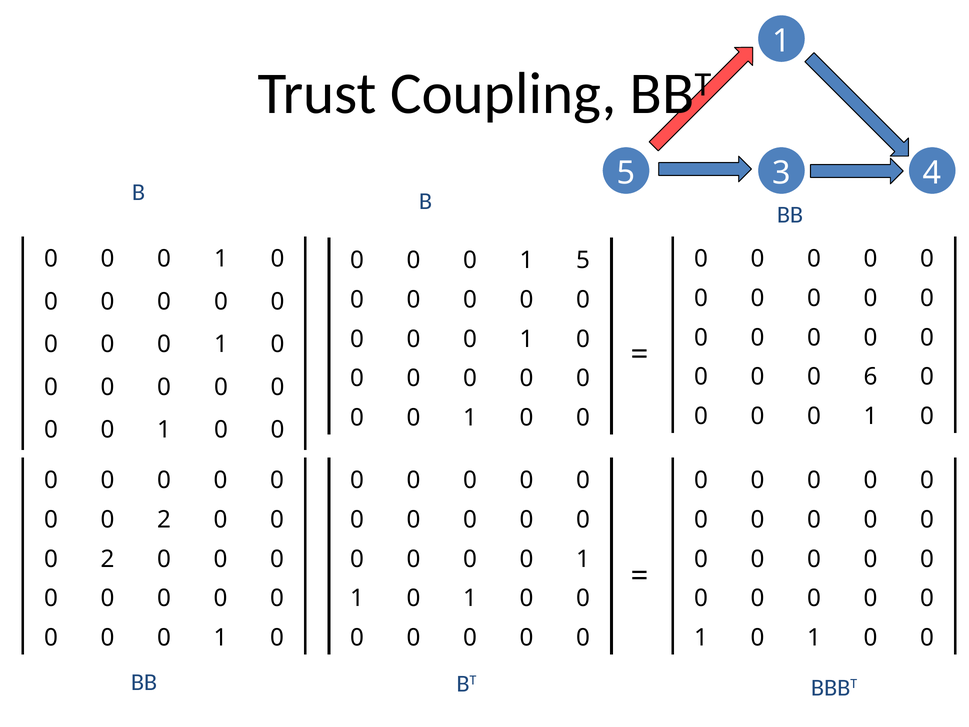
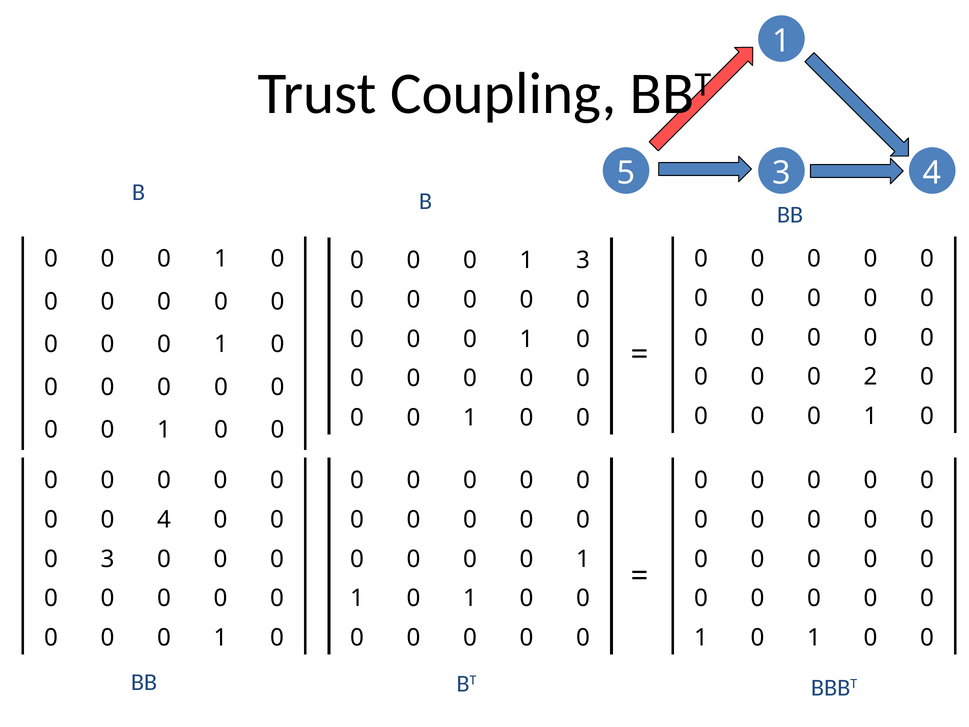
0 1 5: 5 -> 3 (583, 260)
6: 6 -> 2 (871, 377)
2: 2 -> 4 (164, 520)
2: 2 -> 3 (108, 559)
